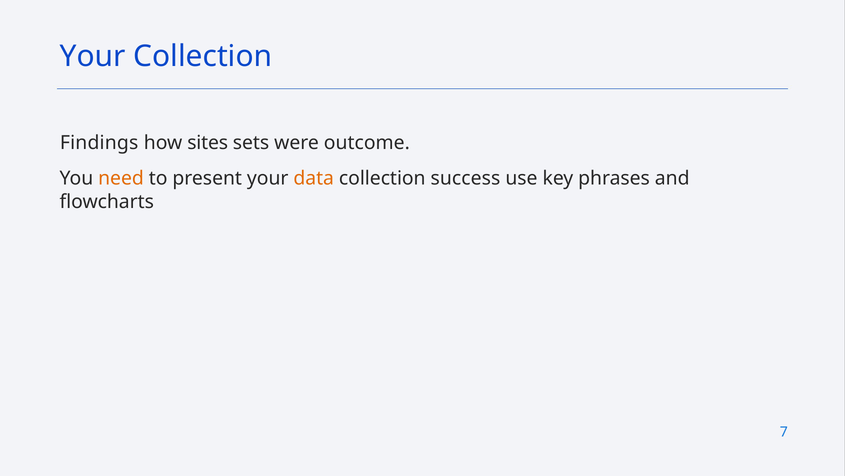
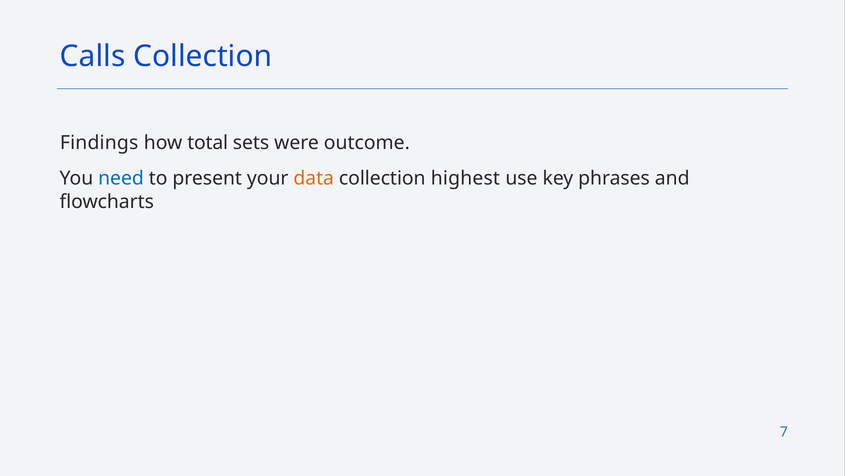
Your: Your -> Calls (93, 56)
sites: sites -> total (208, 143)
need colour: orange -> blue (121, 178)
success: success -> highest (465, 178)
